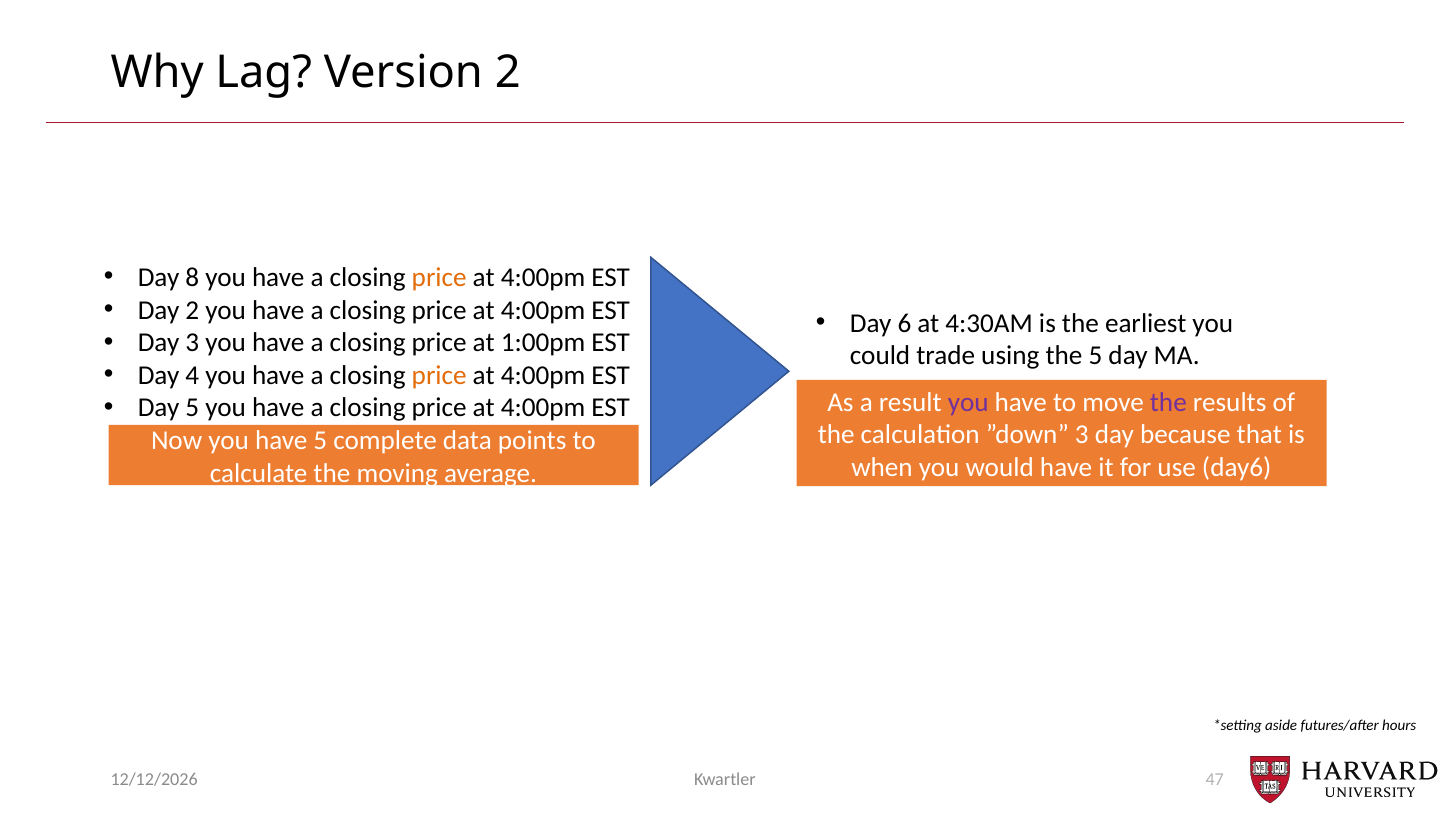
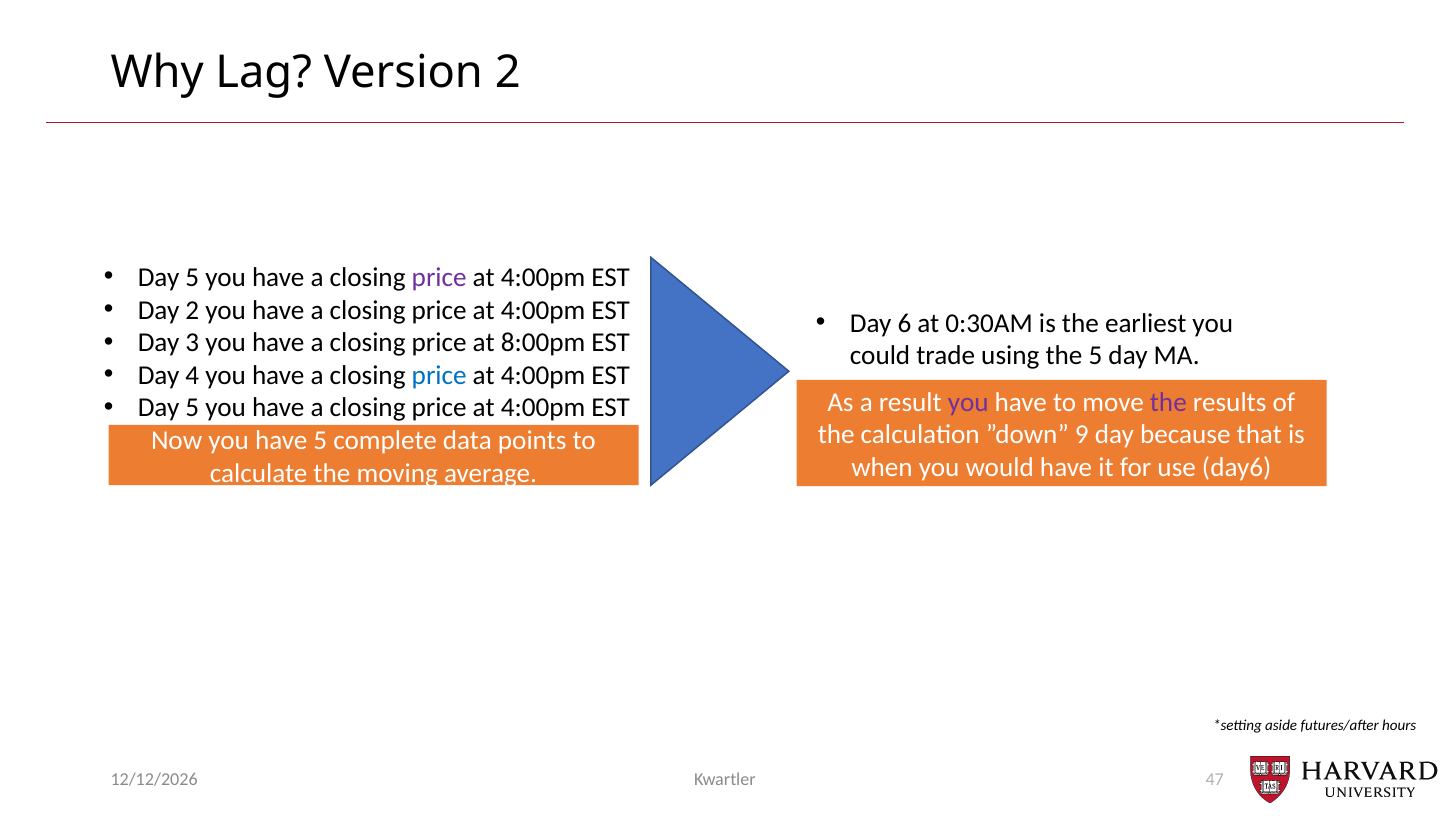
8: 8 -> 5 (192, 277)
price colour: orange -> purple (439, 277)
4:30AM: 4:30AM -> 0:30AM (989, 323)
1:00pm: 1:00pm -> 8:00pm (543, 343)
price colour: orange -> blue (439, 375)
”down 3: 3 -> 9 (1082, 435)
